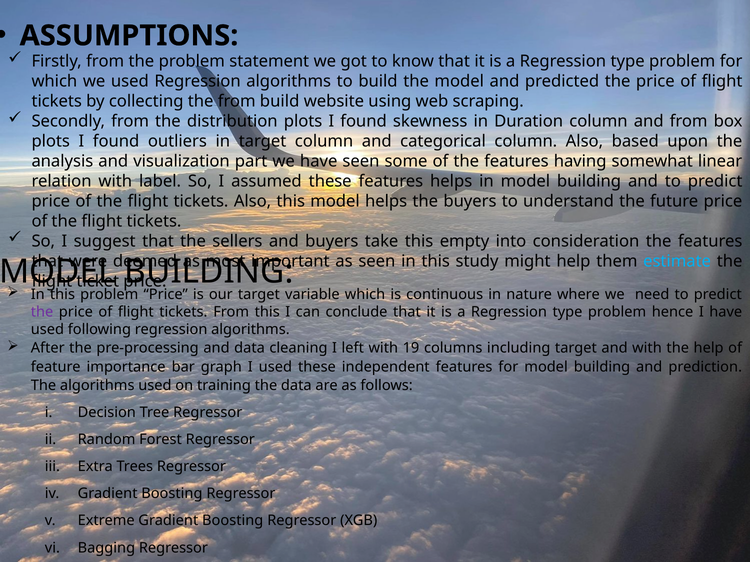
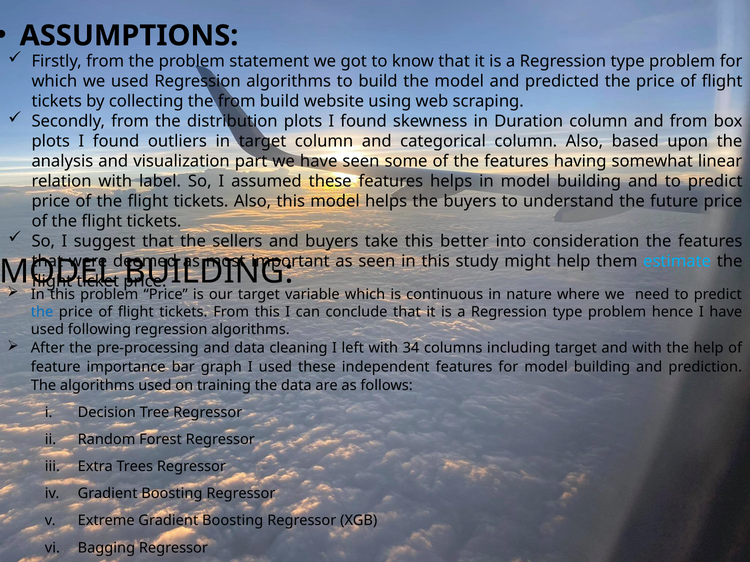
empty: empty -> better (464, 241)
the colour: purple -> blue (42, 312)
19: 19 -> 34 (411, 348)
